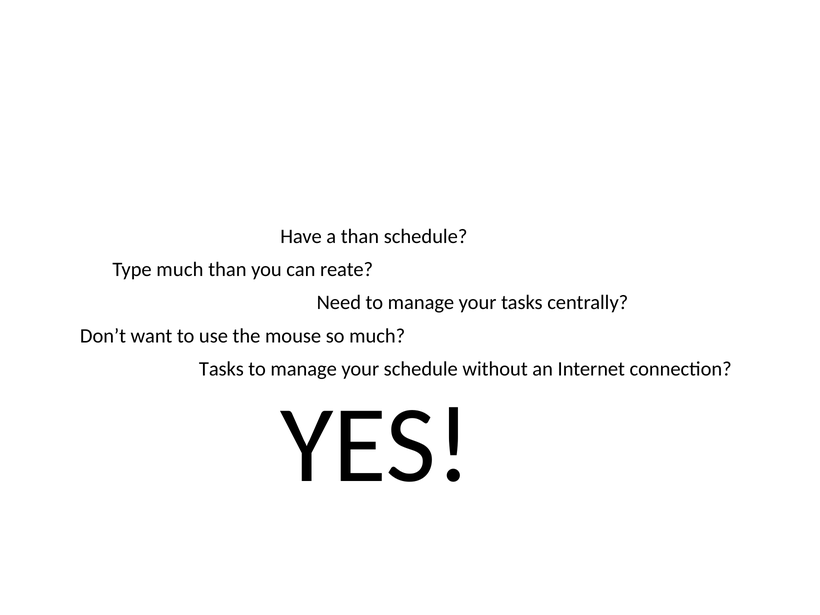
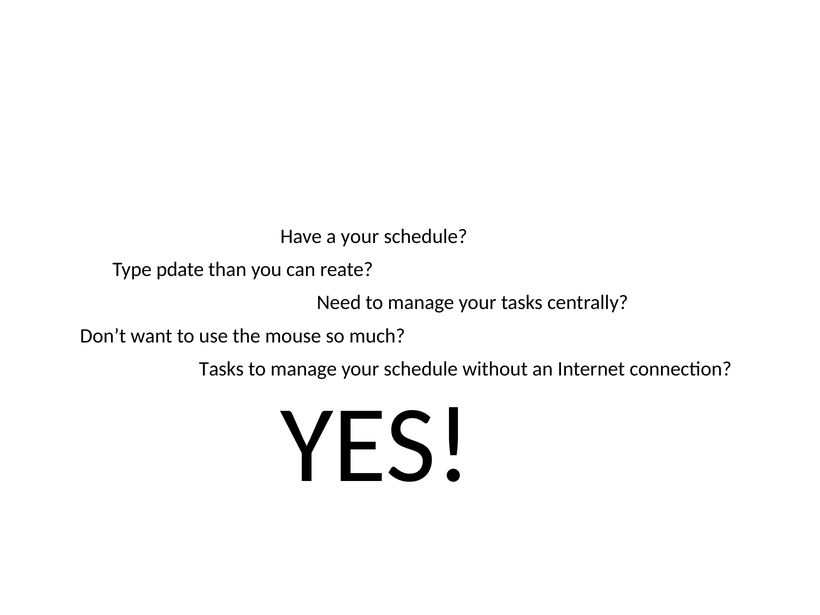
a than: than -> your (360, 236)
Type much: much -> pdate (180, 270)
